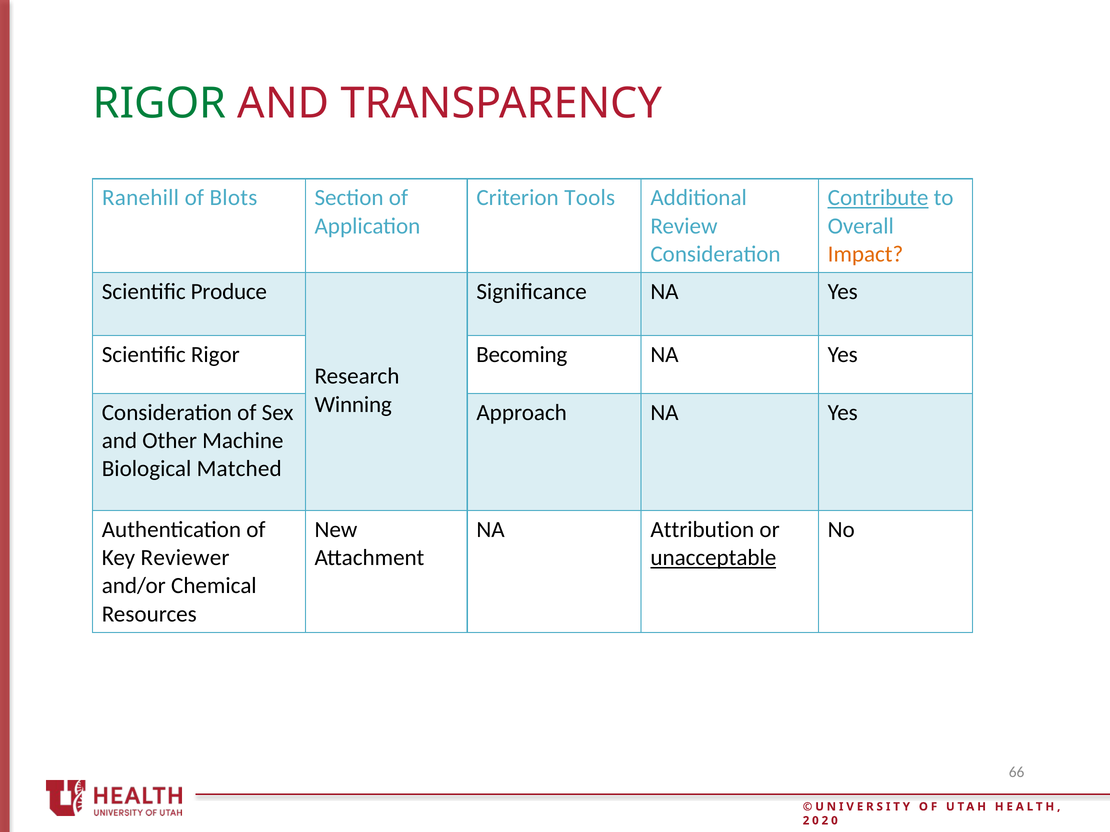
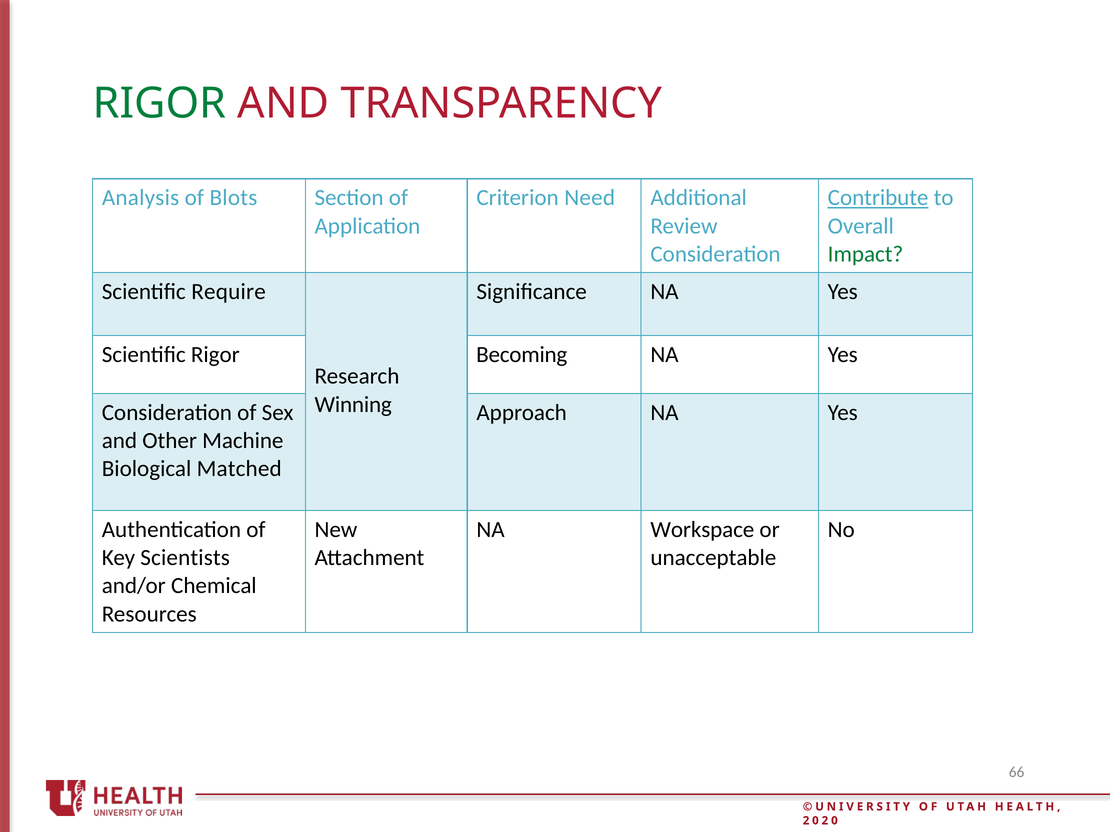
Ranehill: Ranehill -> Analysis (141, 198)
Tools: Tools -> Need (590, 198)
Impact colour: orange -> green (865, 254)
Produce: Produce -> Require (229, 292)
Attribution: Attribution -> Workspace (702, 530)
Reviewer: Reviewer -> Scientists (185, 558)
unacceptable underline: present -> none (713, 558)
